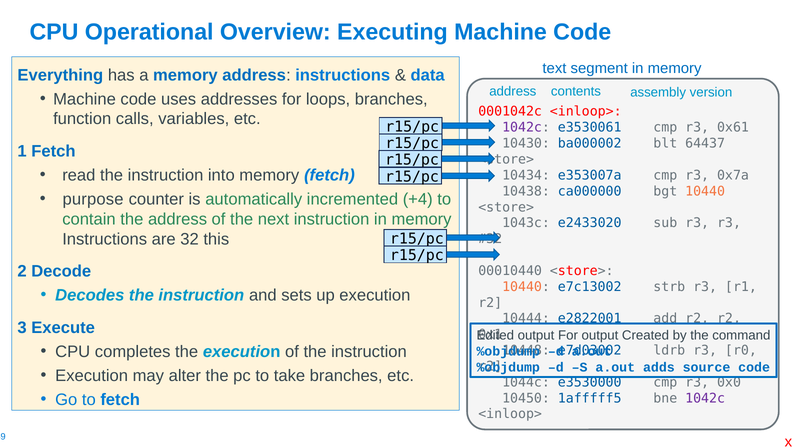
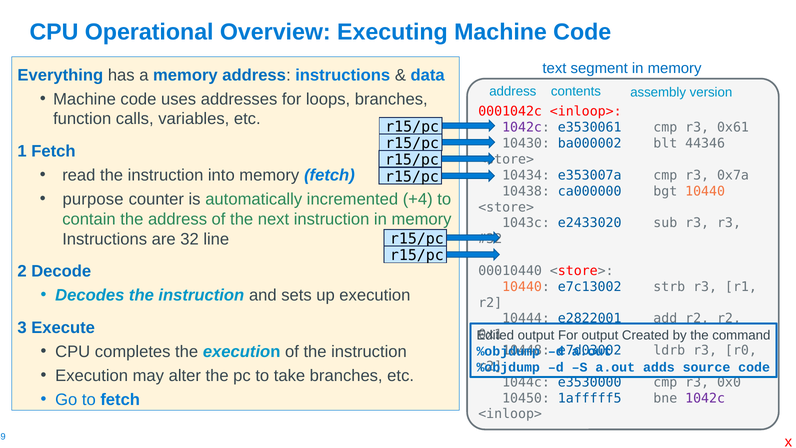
64437: 64437 -> 44346 (705, 143)
this: this -> line (216, 239)
